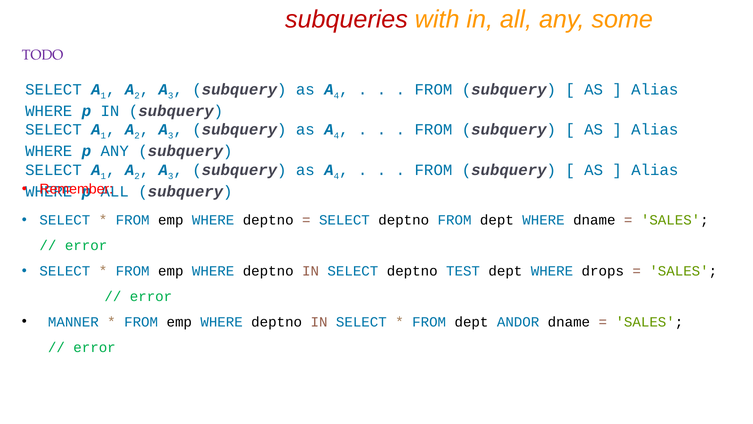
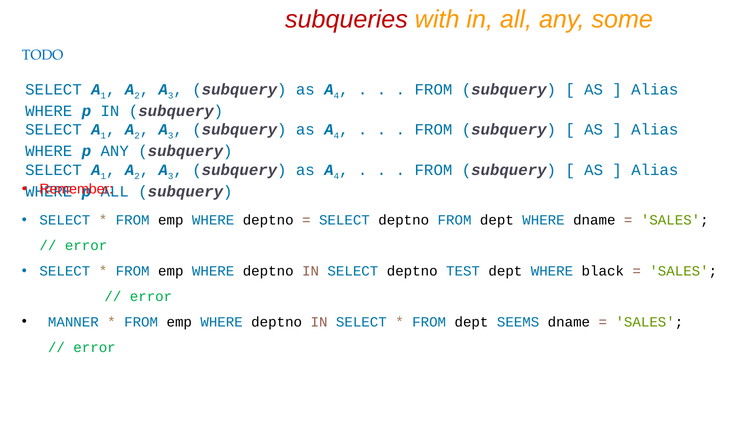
TODO colour: purple -> blue (43, 55)
drops: drops -> black (603, 271)
ANDOR: ANDOR -> SEEMS (518, 322)
